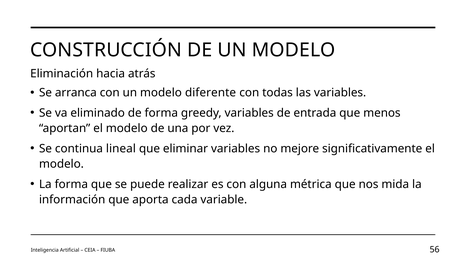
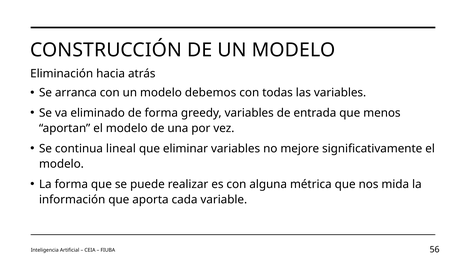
diferente: diferente -> debemos (211, 93)
